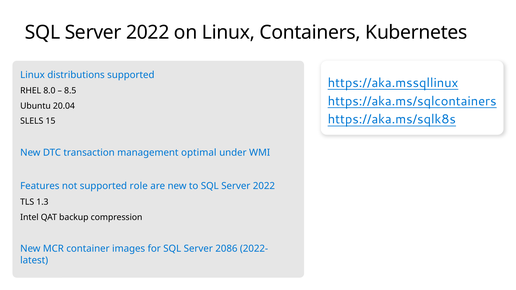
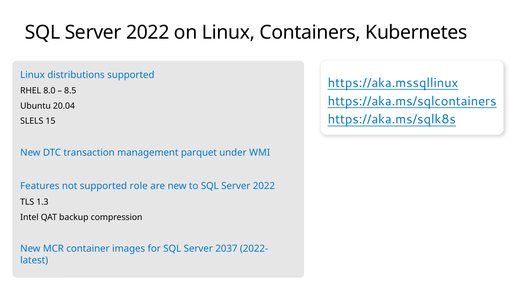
optimal: optimal -> parquet (199, 153)
2086: 2086 -> 2037 (226, 249)
